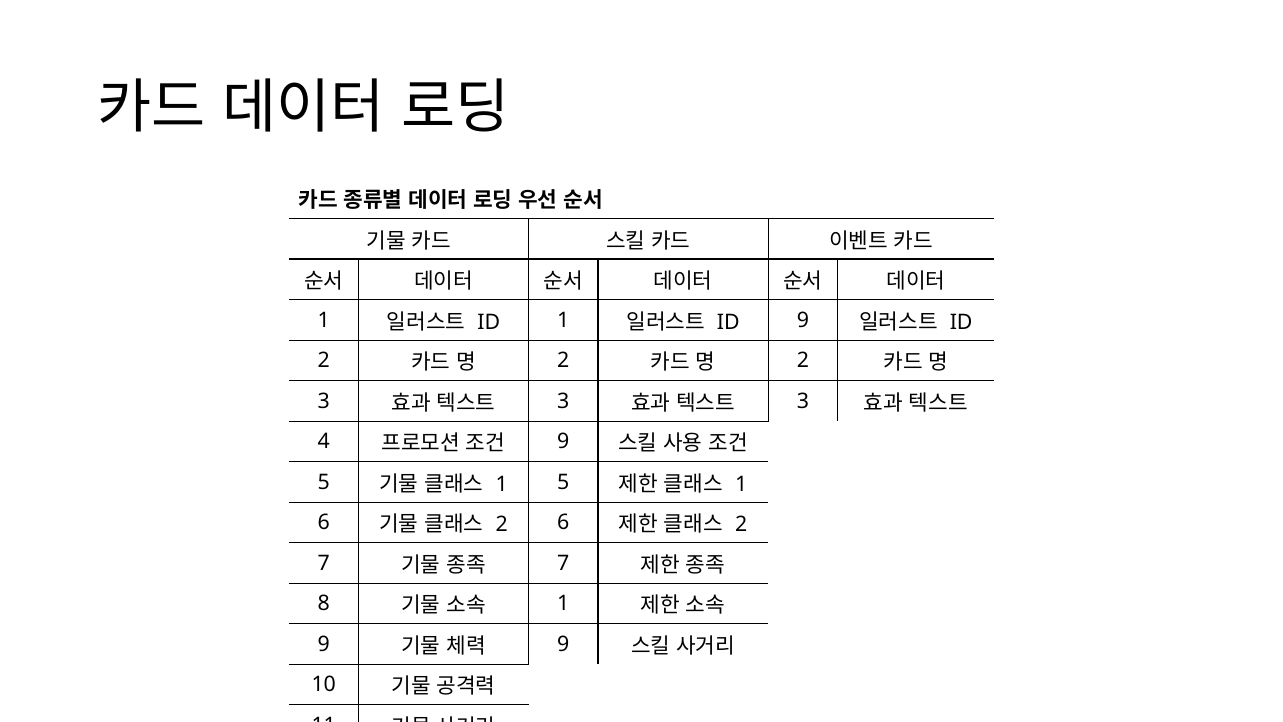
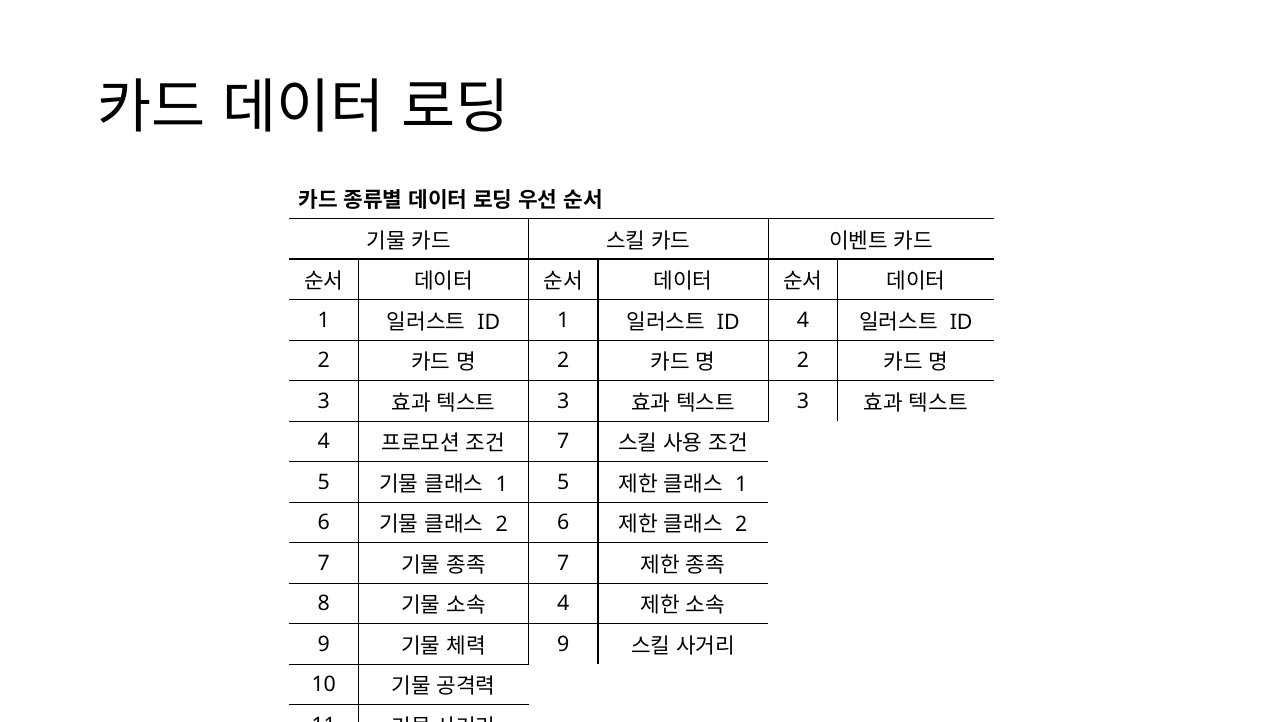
ID 9: 9 -> 4 (803, 320)
9: 9 -> 7 (563, 441)
1: 1 -> 4 (563, 604)
